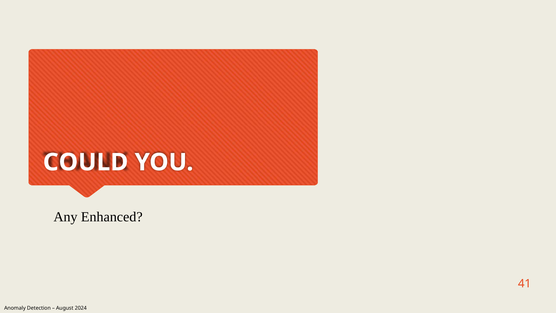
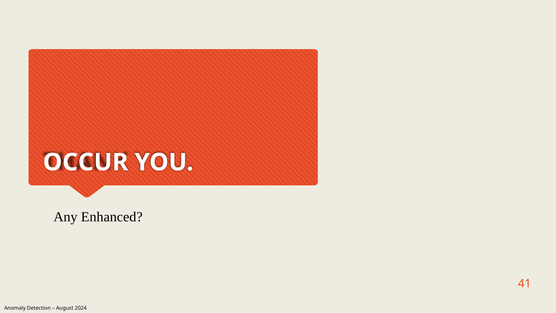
COULD: COULD -> OCCUR (86, 162)
